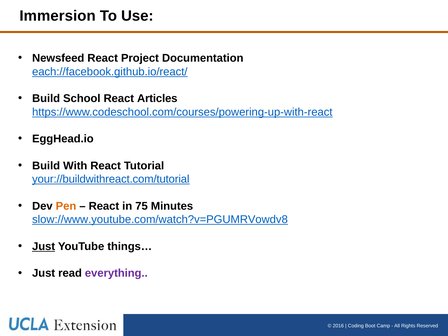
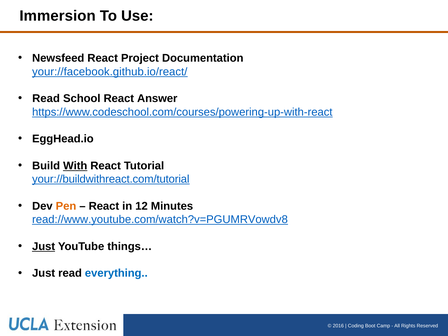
each://facebook.github.io/react/: each://facebook.github.io/react/ -> your://facebook.github.io/react/ (110, 72)
Build: Build -> Read (46, 99)
Articles: Articles -> Answer (157, 99)
With underline: none -> present (75, 166)
75: 75 -> 12 (142, 206)
slow://www.youtube.com/watch?v=PGUMRVowdv8: slow://www.youtube.com/watch?v=PGUMRVowdv8 -> read://www.youtube.com/watch?v=PGUMRVowdv8 (160, 220)
everything colour: purple -> blue (116, 273)
